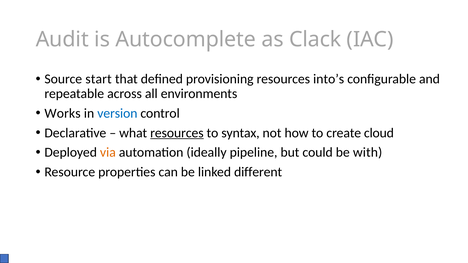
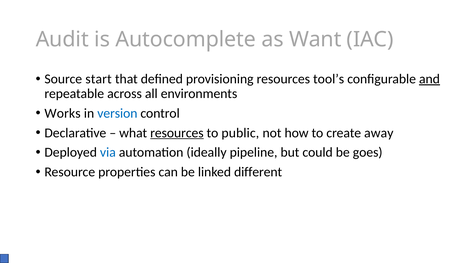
Clack: Clack -> Want (315, 39)
into’s: into’s -> tool’s (329, 79)
and underline: none -> present (429, 79)
syntax: syntax -> public (240, 133)
cloud: cloud -> away (379, 133)
via colour: orange -> blue (108, 153)
with: with -> goes (368, 153)
